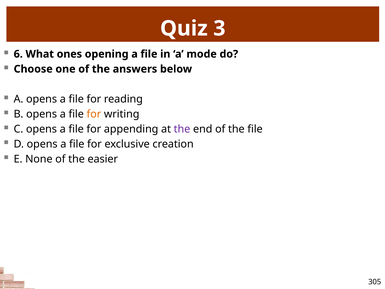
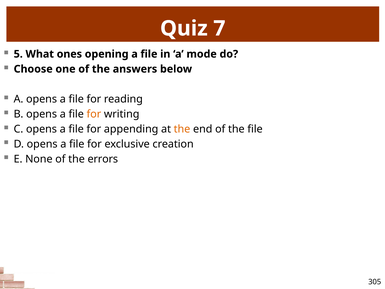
3: 3 -> 7 (219, 28)
6: 6 -> 5 (18, 54)
the colour: purple -> orange (182, 129)
easier: easier -> errors (103, 159)
